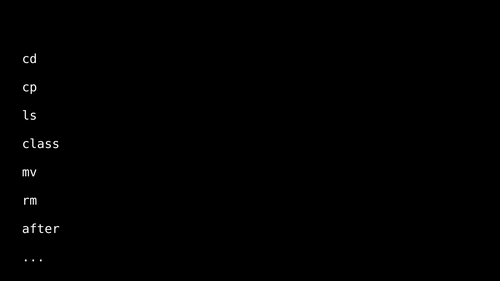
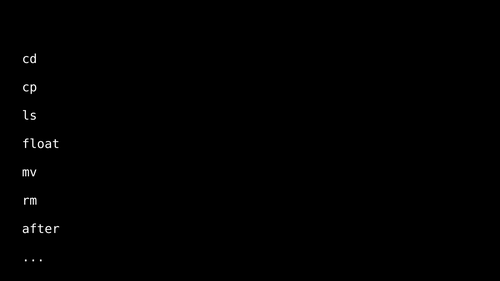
class: class -> float (41, 144)
